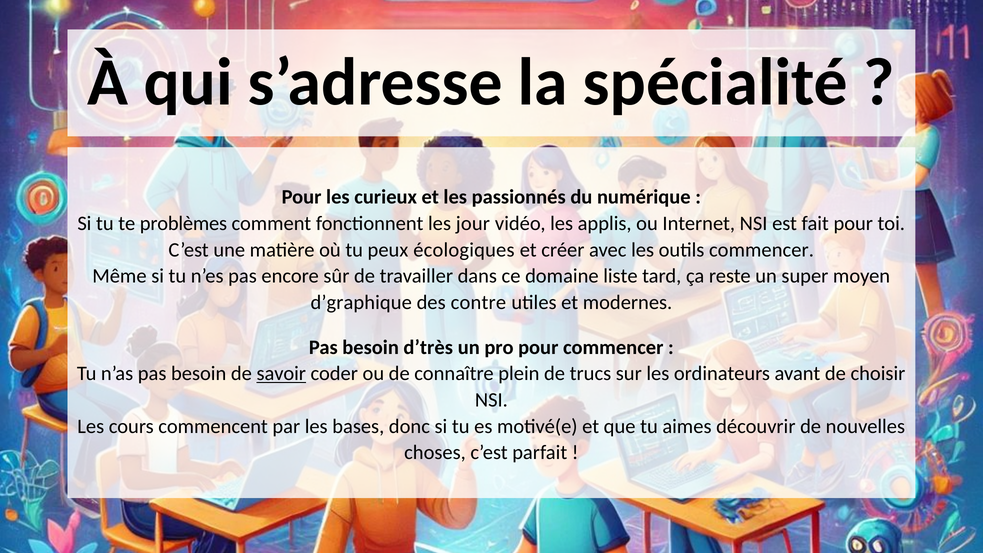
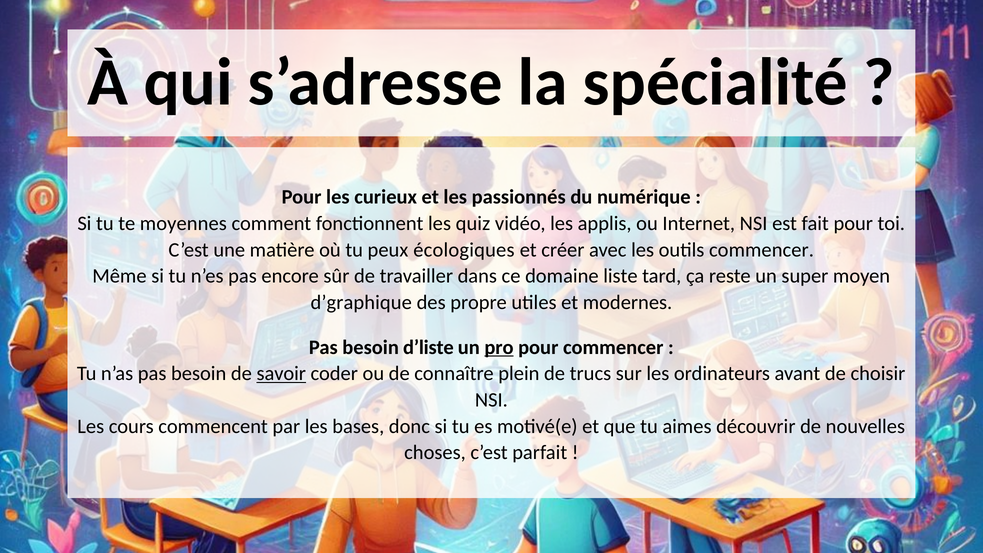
problèmes: problèmes -> moyennes (183, 224)
jour: jour -> quiz (473, 224)
contre: contre -> propre (479, 303)
d’très: d’très -> d’liste (428, 347)
pro underline: none -> present (499, 347)
